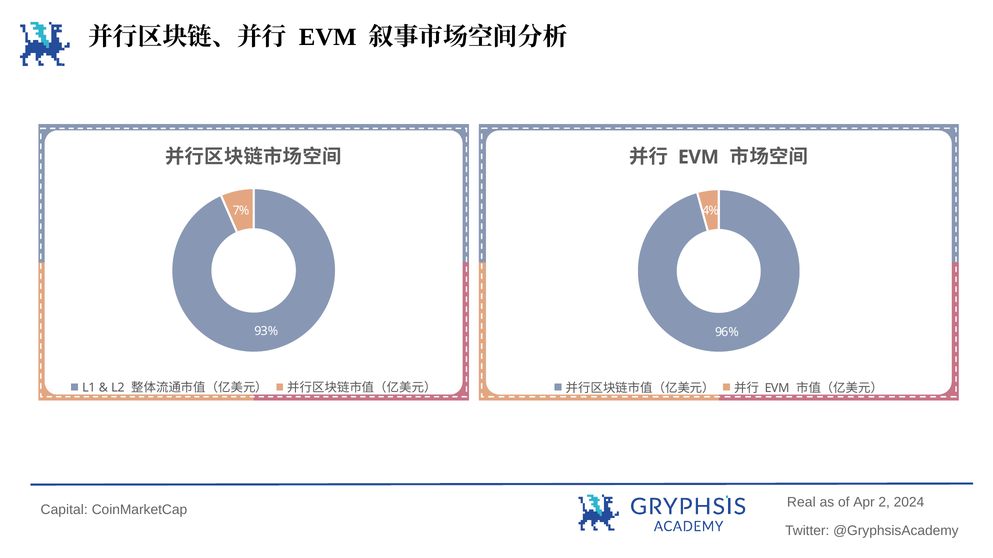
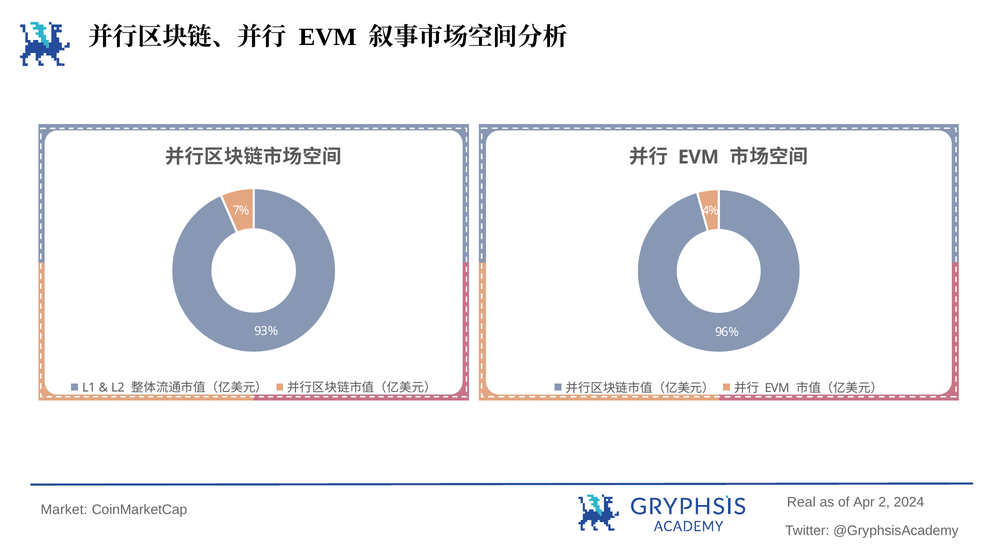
Capital: Capital -> Market (64, 510)
